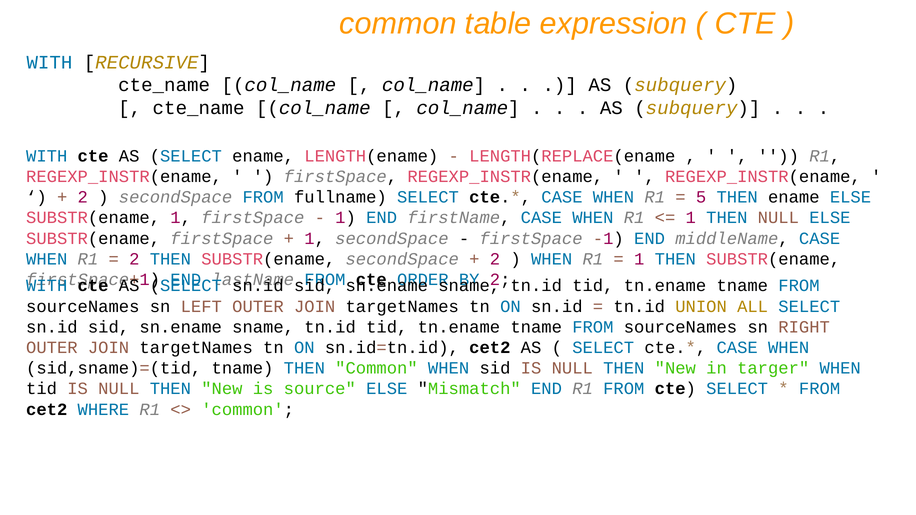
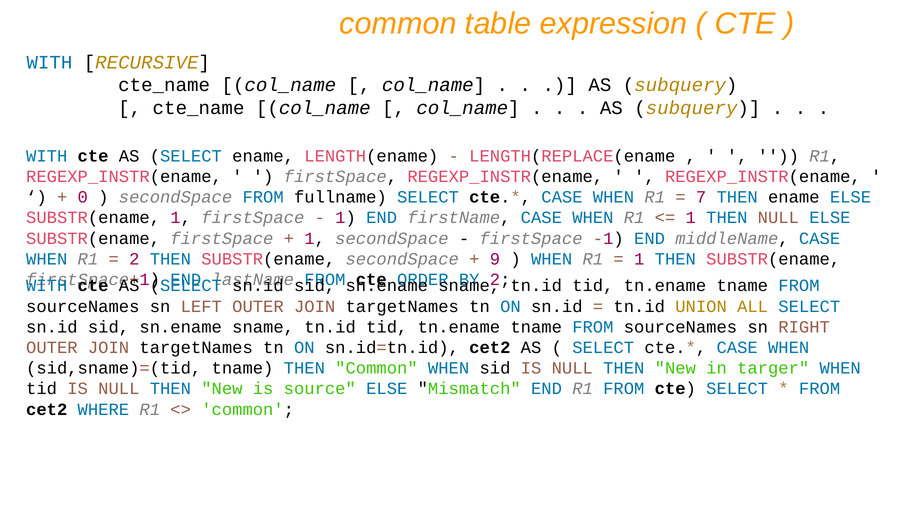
2: 2 -> 0 (83, 197)
5: 5 -> 7 (701, 197)
2: 2 -> 9 (495, 259)
